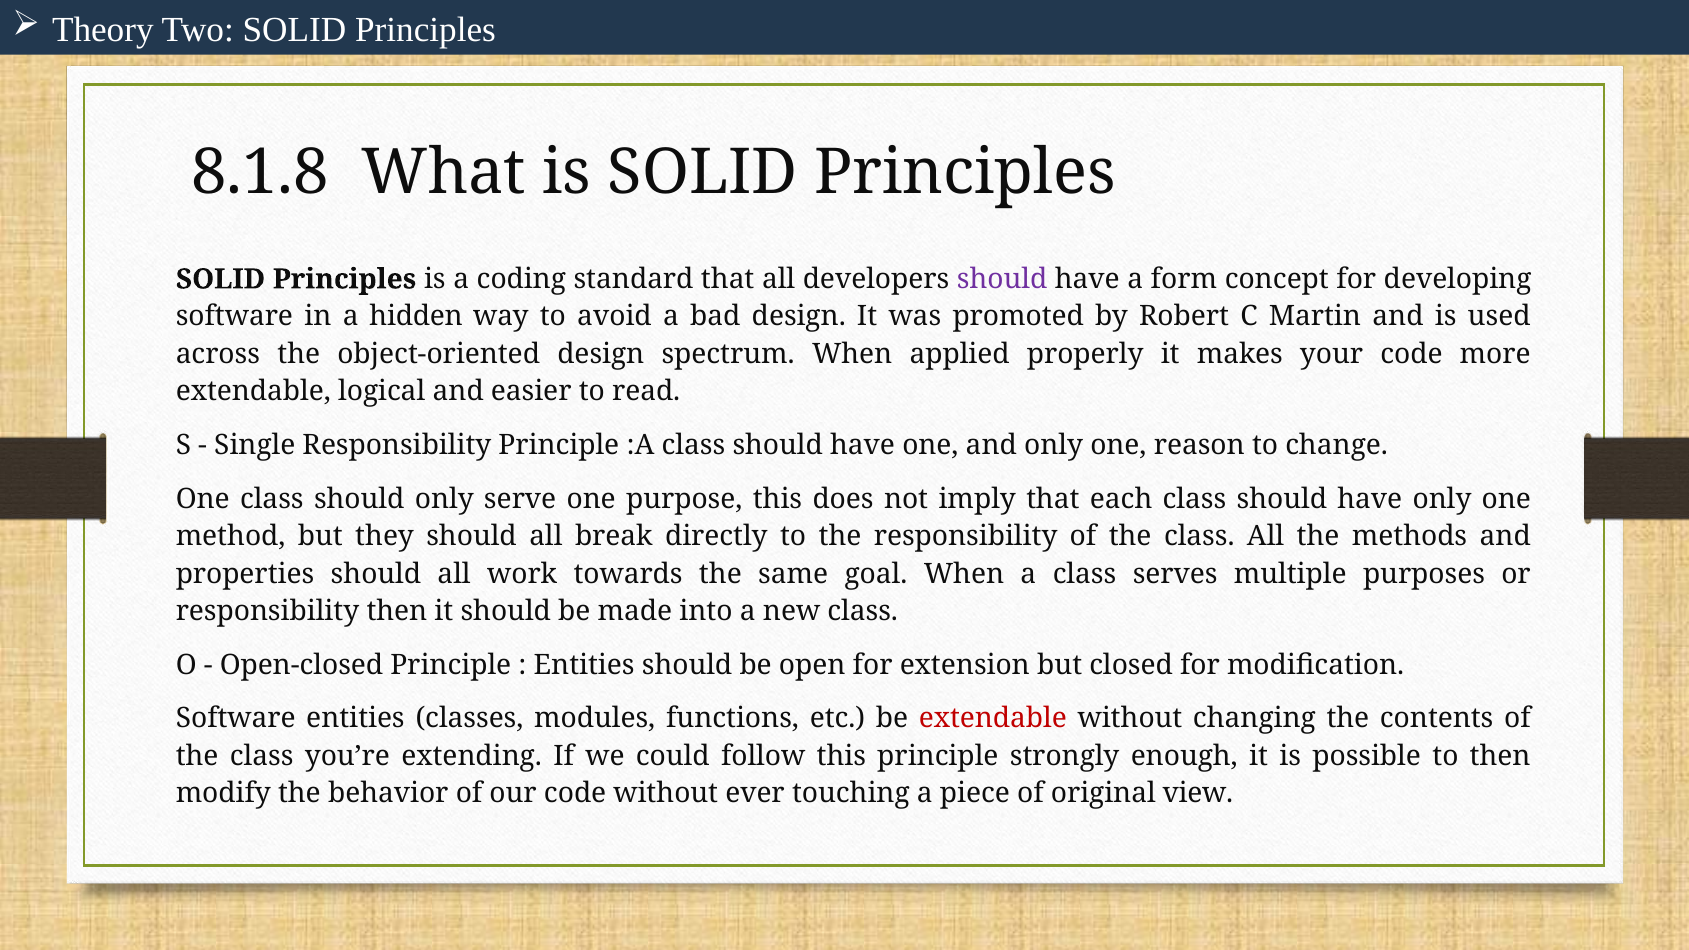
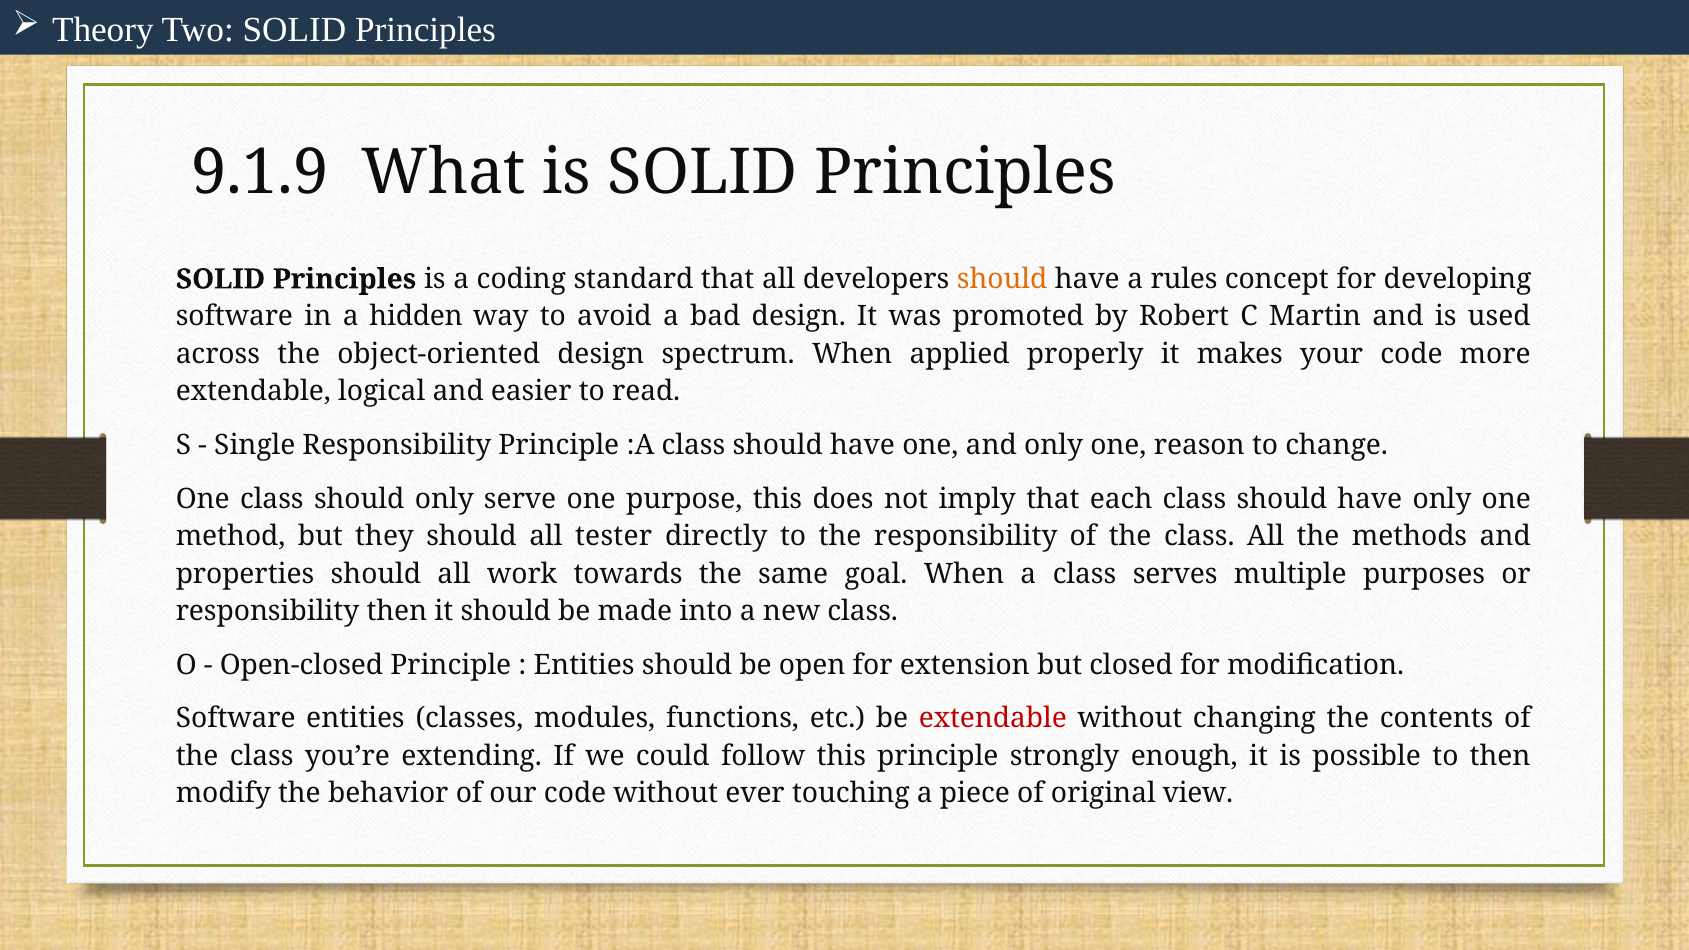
8.1.8: 8.1.8 -> 9.1.9 (260, 173)
should colour: purple -> orange (1002, 279)
form: form -> rules (1184, 279)
break: break -> tester (614, 536)
